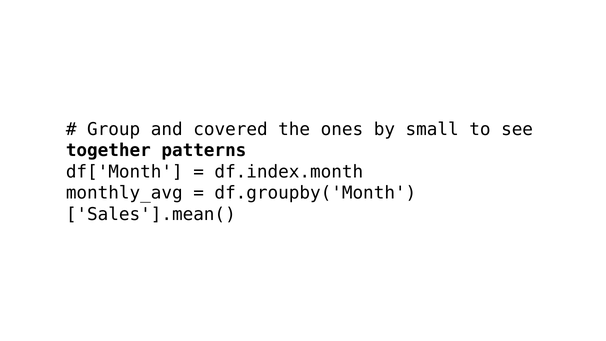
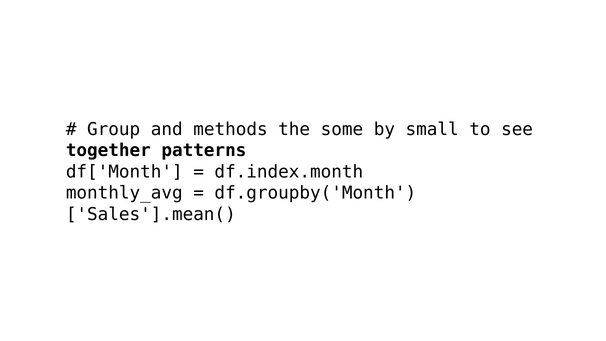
covered: covered -> methods (230, 129)
ones: ones -> some (342, 129)
